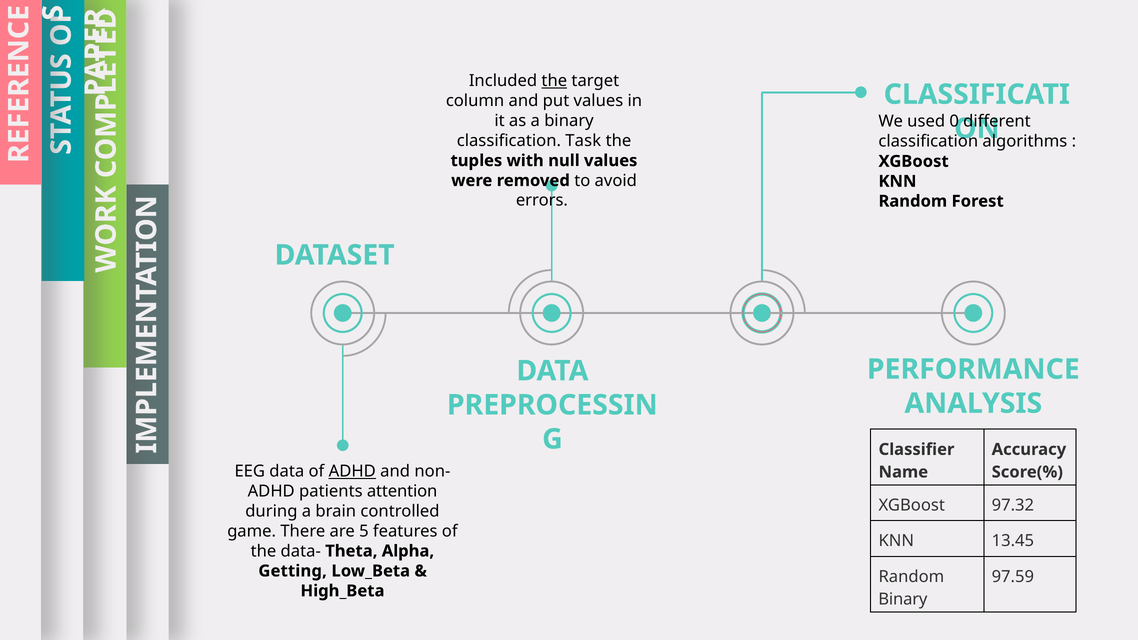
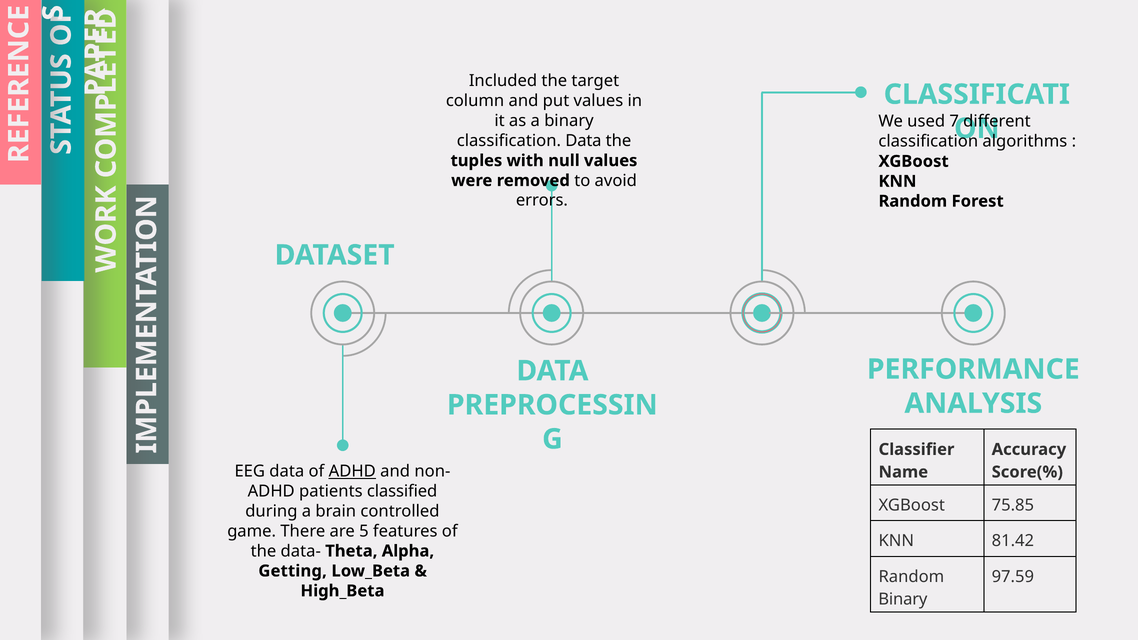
the underline: present -> none (554, 81)
0: 0 -> 7 (954, 122)
classification Task: Task -> Data (583, 141)
attention: attention -> classified (402, 491)
97.32: 97.32 -> 75.85 (1013, 505)
13.45: 13.45 -> 81.42 (1013, 541)
